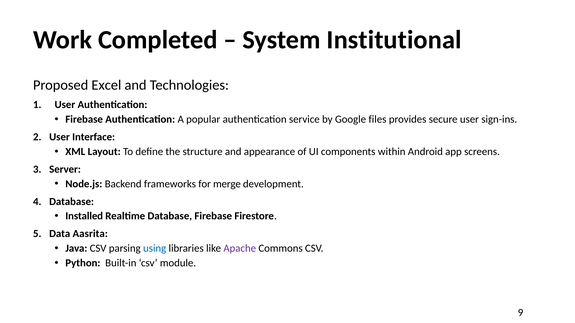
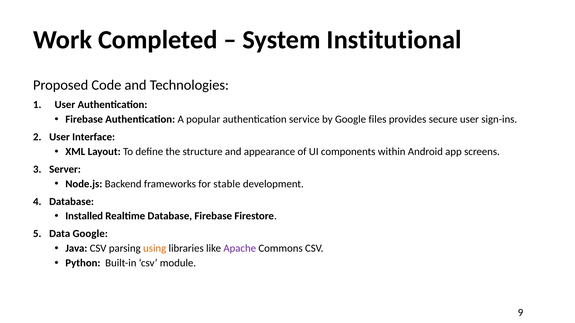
Excel: Excel -> Code (106, 85)
merge: merge -> stable (227, 184)
Data Aasrita: Aasrita -> Google (90, 234)
using colour: blue -> orange (155, 249)
